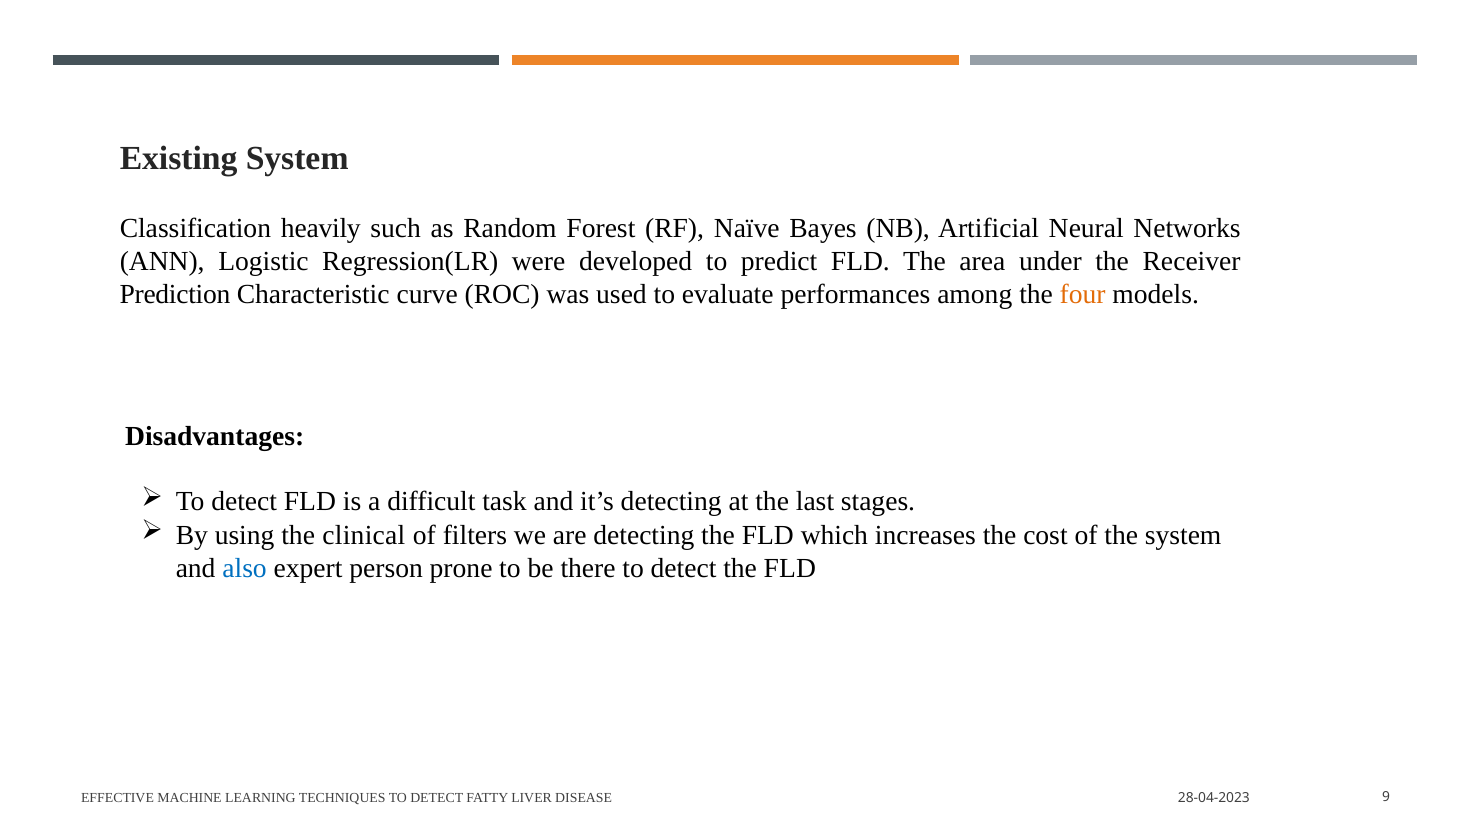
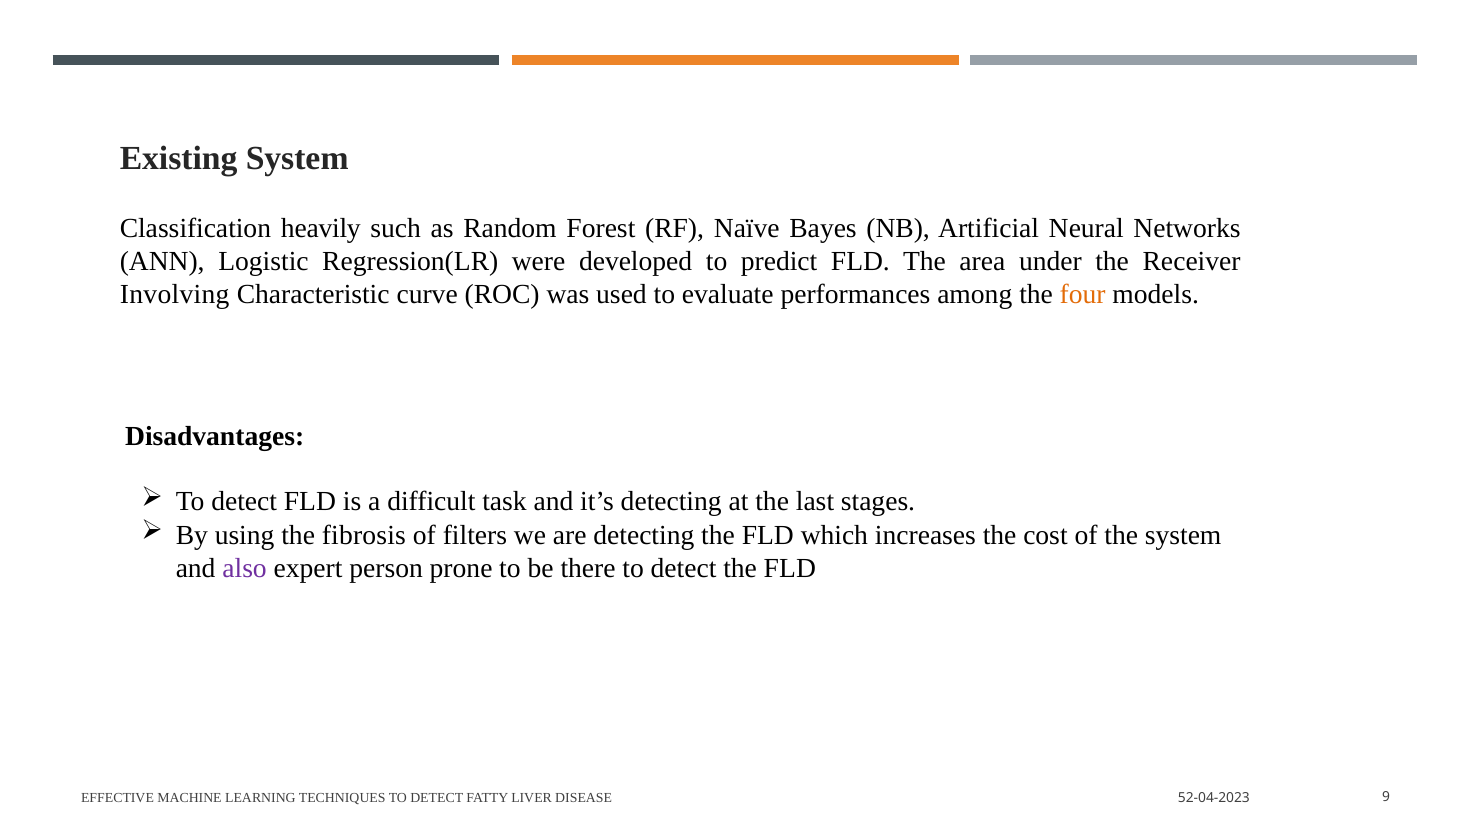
Prediction: Prediction -> Involving (175, 294)
clinical: clinical -> fibrosis (364, 535)
also colour: blue -> purple (245, 568)
28-04-2023: 28-04-2023 -> 52-04-2023 (1214, 798)
